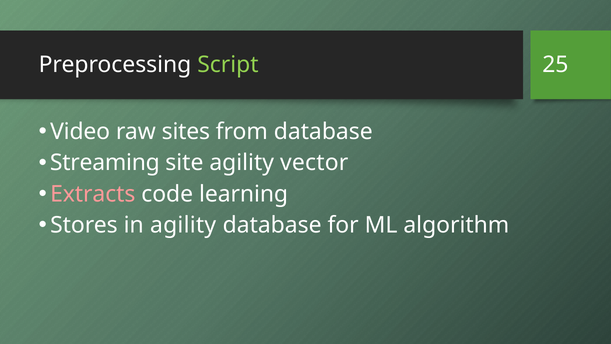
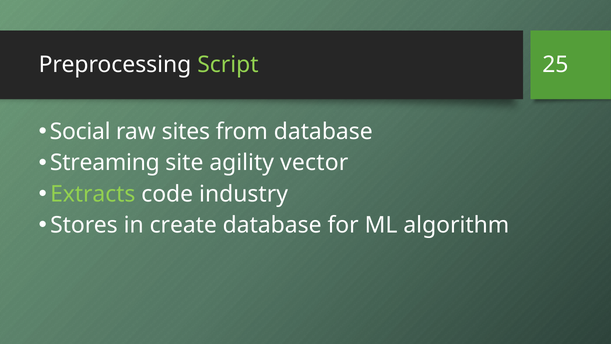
Video: Video -> Social (80, 132)
Extracts colour: pink -> light green (93, 194)
learning: learning -> industry (244, 194)
in agility: agility -> create (183, 225)
